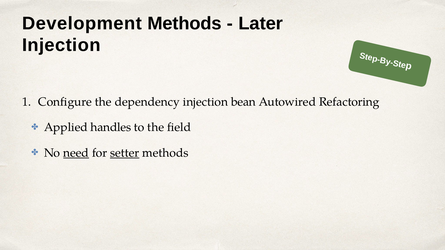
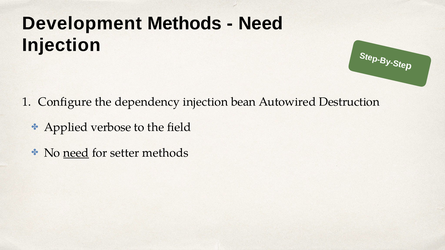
Later: Later -> Need (261, 23)
Refactoring: Refactoring -> Destruction (349, 102)
handles: handles -> verbose (111, 127)
setter underline: present -> none (125, 153)
